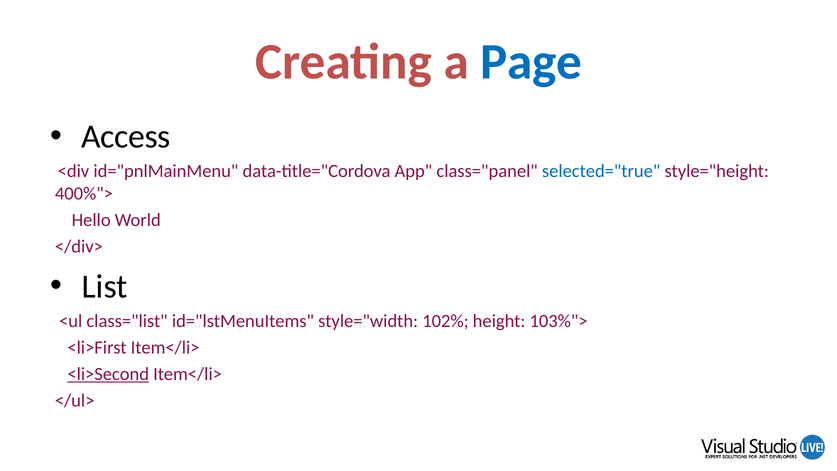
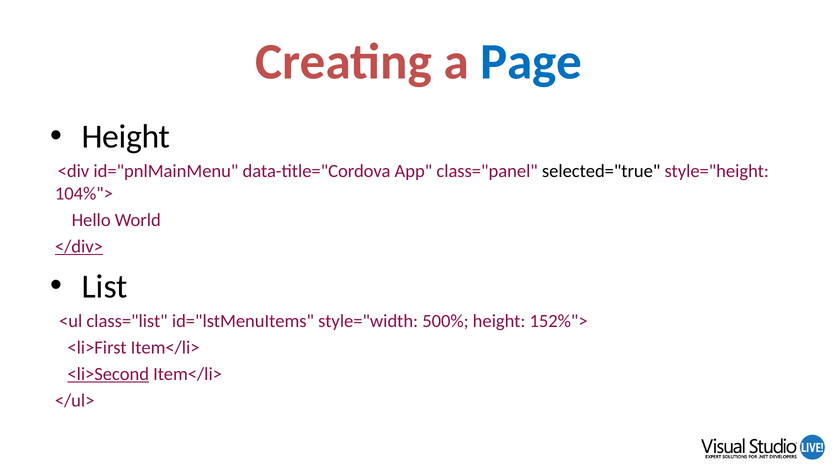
Access: Access -> Height (126, 137)
selected="true colour: blue -> black (601, 171)
400%">: 400%"> -> 104%"> (84, 193)
</div> underline: none -> present (79, 246)
102%: 102% -> 500% (445, 321)
103%">: 103%"> -> 152%"> (559, 321)
